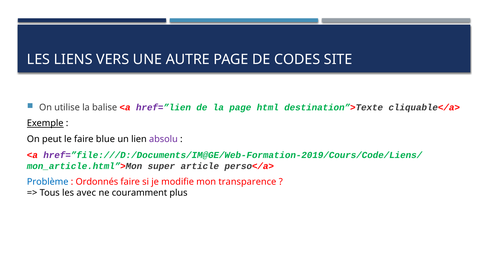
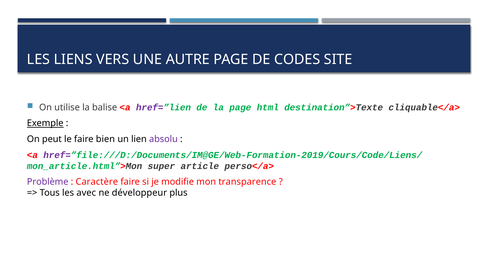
blue: blue -> bien (105, 139)
Problème colour: blue -> purple (48, 182)
Ordonnés: Ordonnés -> Caractère (97, 182)
couramment: couramment -> développeur (139, 193)
